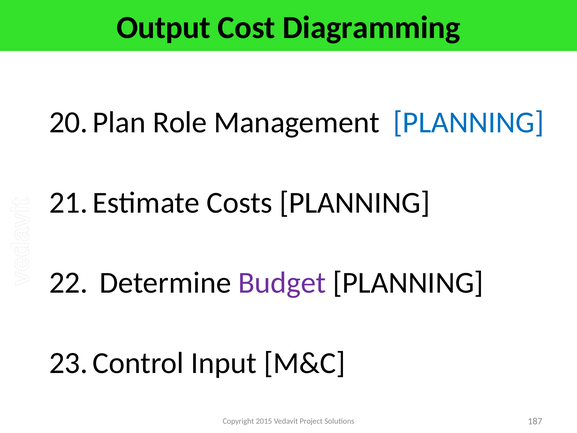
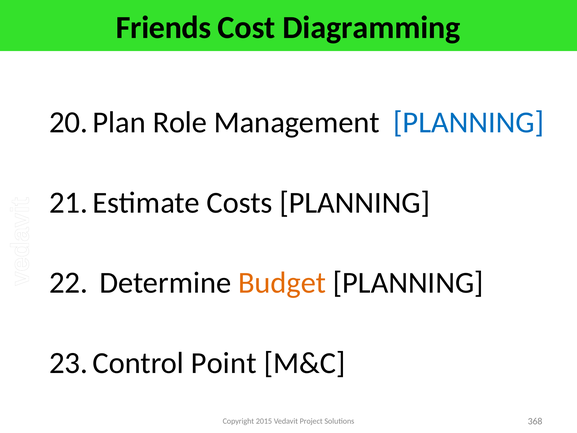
Output: Output -> Friends (164, 28)
Budget colour: purple -> orange (282, 283)
Input: Input -> Point (224, 363)
187: 187 -> 368 (535, 421)
